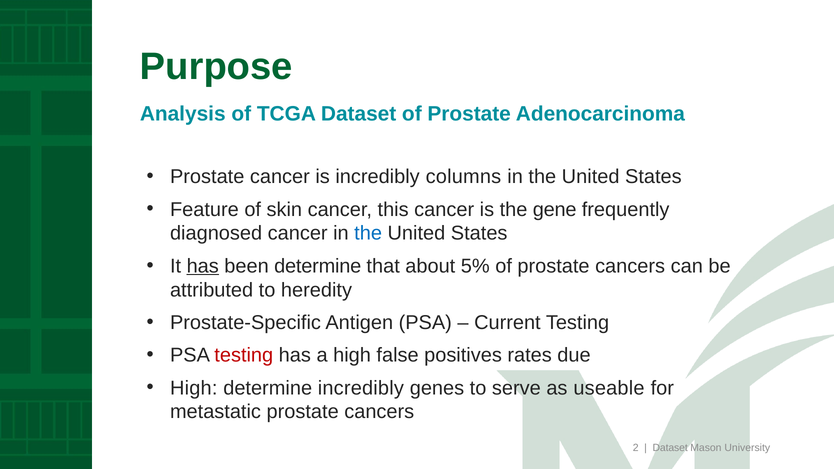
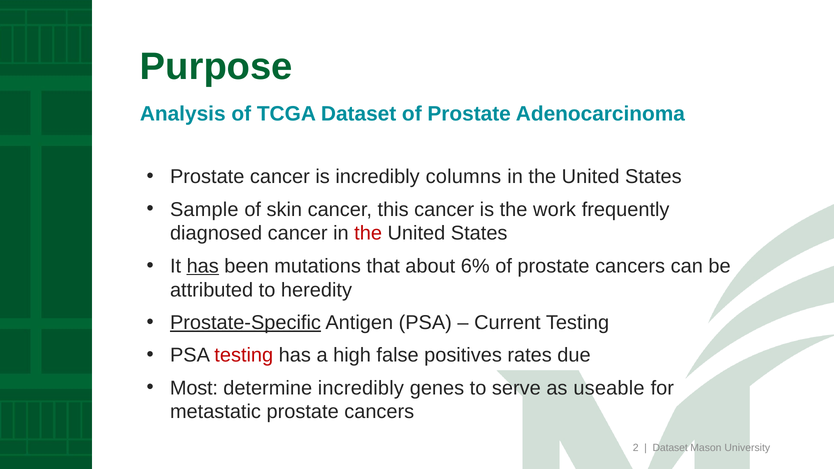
Feature: Feature -> Sample (204, 209)
gene: gene -> work (554, 209)
the colour: blue -> red (368, 233)
been determine: determine -> mutations (318, 266)
5%: 5% -> 6% (475, 266)
Prostate-Specific underline: none -> present (245, 323)
High: High -> Most (194, 388)
